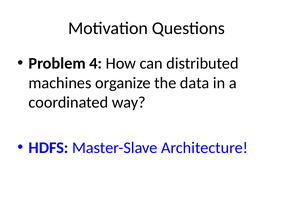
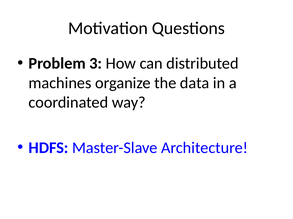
4: 4 -> 3 (96, 64)
